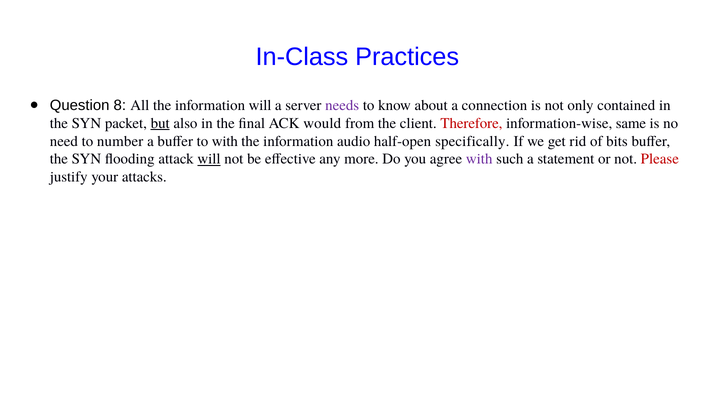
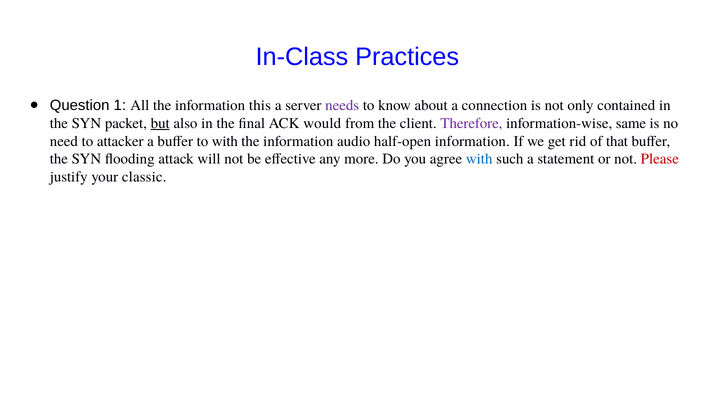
8: 8 -> 1 (120, 105)
information will: will -> this (260, 105)
Therefore colour: red -> purple (471, 123)
number: number -> attacker (120, 141)
half-open specifically: specifically -> information (472, 141)
bits: bits -> that (617, 141)
will underline: present -> none (209, 159)
with colour: purple -> blue (479, 159)
attacks: attacks -> classic (144, 177)
